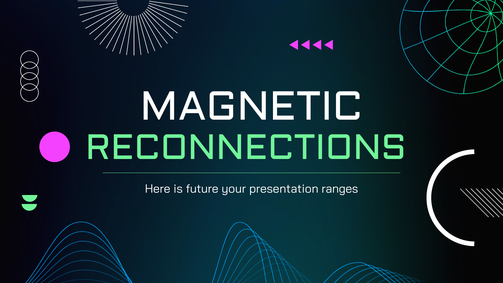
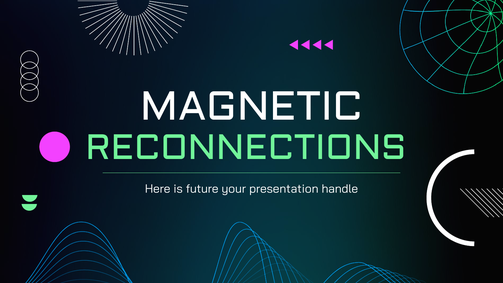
ranges: ranges -> handle (340, 189)
